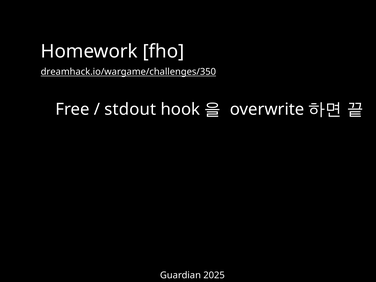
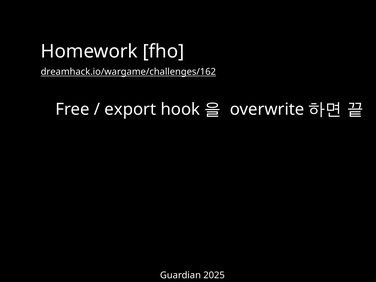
dreamhack.io/wargame/challenges/350: dreamhack.io/wargame/challenges/350 -> dreamhack.io/wargame/challenges/162 (128, 72)
stdout: stdout -> export (130, 109)
